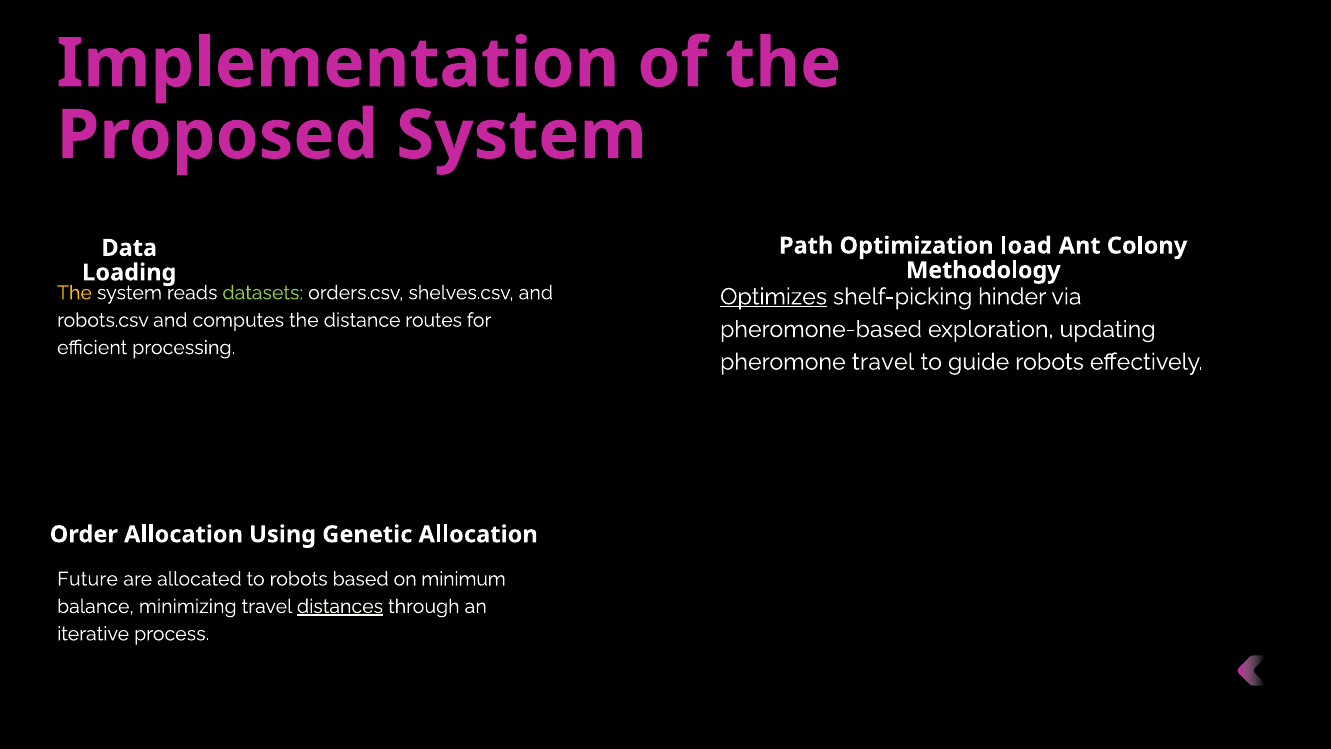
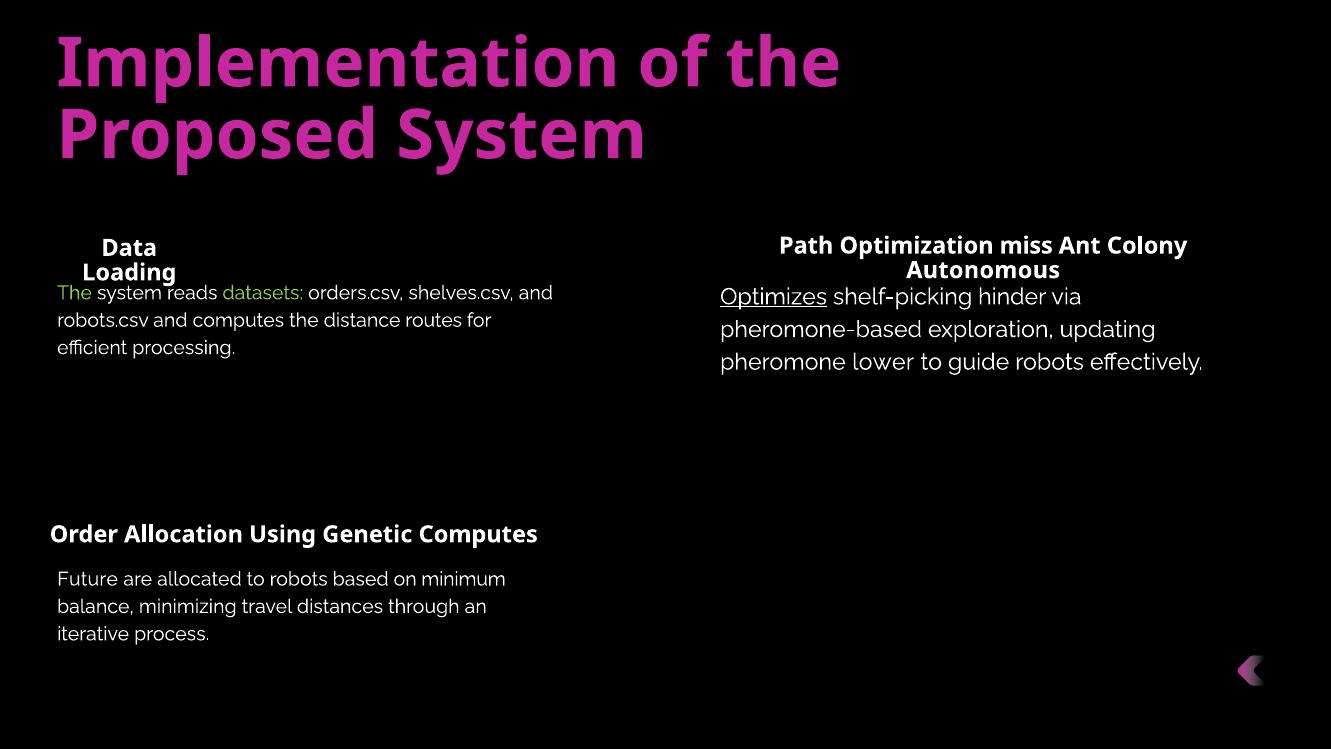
load: load -> miss (1026, 246)
Methodology: Methodology -> Autonomous (983, 270)
The colour: yellow -> light green (74, 293)
pheromone travel: travel -> lower (883, 362)
Genetic Allocation: Allocation -> Computes (478, 534)
distances underline: present -> none (340, 606)
